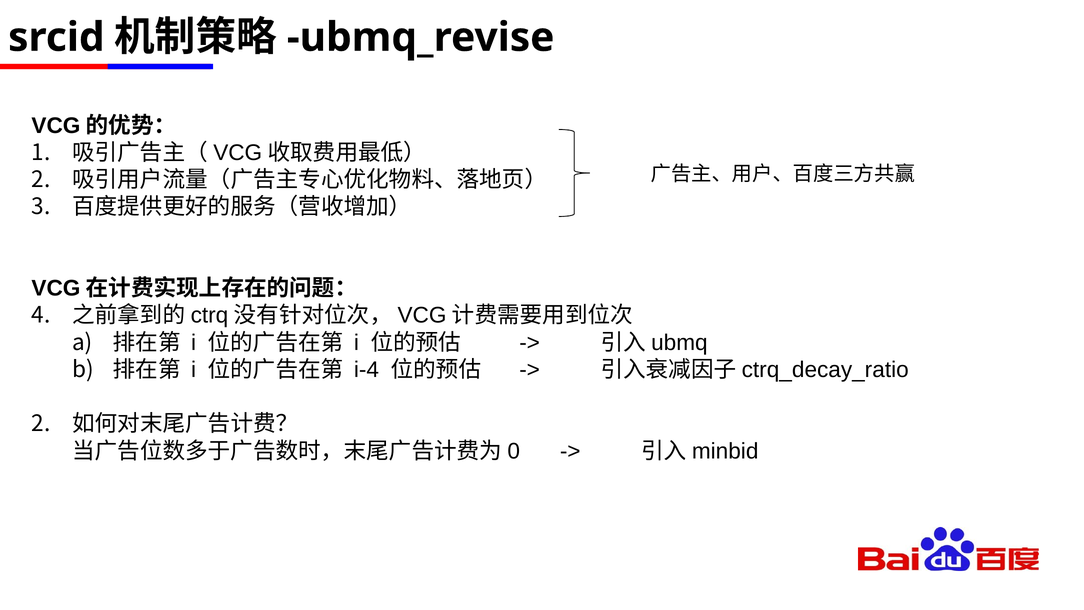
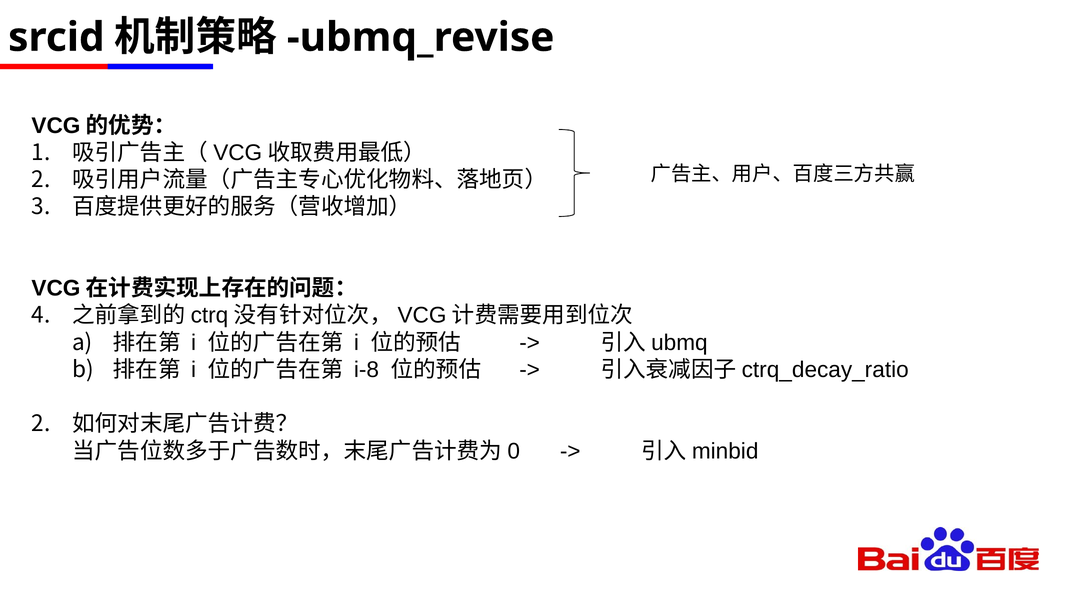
i-4: i-4 -> i-8 (366, 370)
